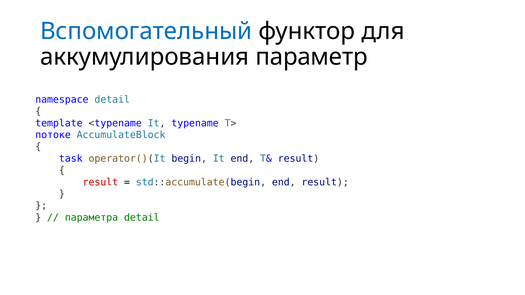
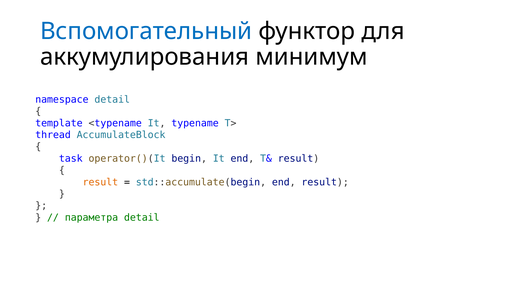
параметр: параметр -> минимум (311, 57)
потоке: потоке -> thread (53, 135)
result colour: red -> orange (100, 182)
